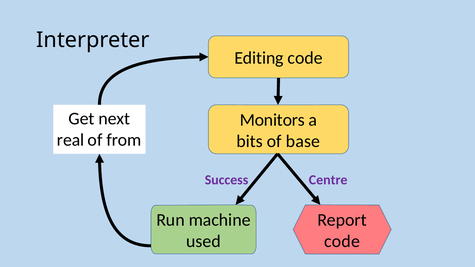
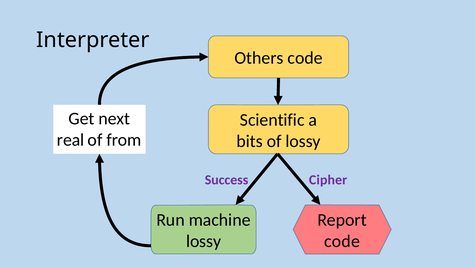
Editing: Editing -> Others (259, 58)
Monitors: Monitors -> Scientific (272, 120)
of base: base -> lossy (303, 141)
Centre: Centre -> Cipher (328, 180)
used: used -> lossy (204, 241)
